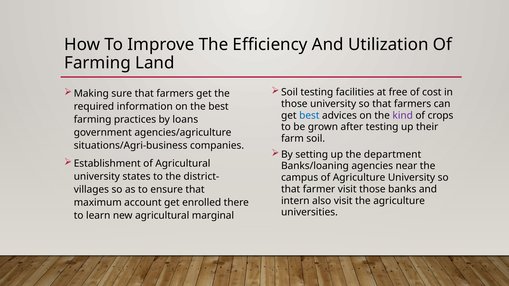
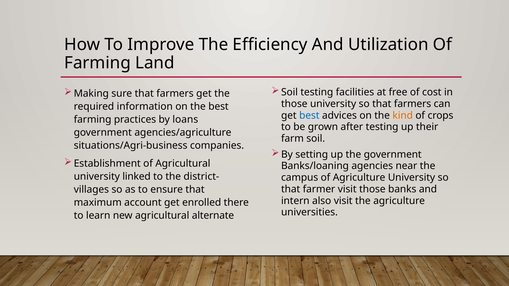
kind colour: purple -> orange (403, 116)
the department: department -> government (393, 155)
states: states -> linked (137, 177)
marginal: marginal -> alternate (213, 216)
